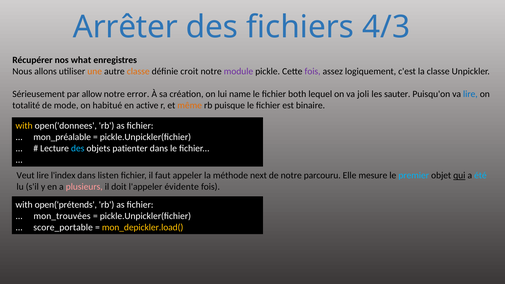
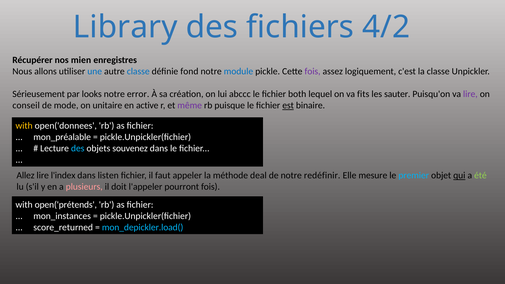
Arrêter: Arrêter -> Library (125, 27)
4/3: 4/3 -> 4/2 (386, 27)
what: what -> mien (81, 60)
une colour: orange -> blue (95, 71)
classe colour: orange -> blue (138, 71)
croit: croit -> fond (189, 71)
module colour: purple -> blue (238, 71)
allow: allow -> looks (92, 94)
name: name -> abccc (240, 94)
joli: joli -> fits (363, 94)
lire colour: blue -> purple (470, 94)
totalité: totalité -> conseil (26, 106)
habitué: habitué -> unitaire (107, 106)
même colour: orange -> purple (190, 106)
est underline: none -> present (288, 106)
patienter: patienter -> souvenez (130, 148)
Veut: Veut -> Allez (26, 176)
next: next -> deal (258, 176)
parcouru: parcouru -> redéfinir (322, 176)
été colour: light blue -> light green (480, 176)
évidente: évidente -> pourront (182, 187)
mon_trouvées: mon_trouvées -> mon_instances (62, 216)
score_portable: score_portable -> score_returned (63, 227)
mon_depickler.load( colour: yellow -> light blue (143, 227)
